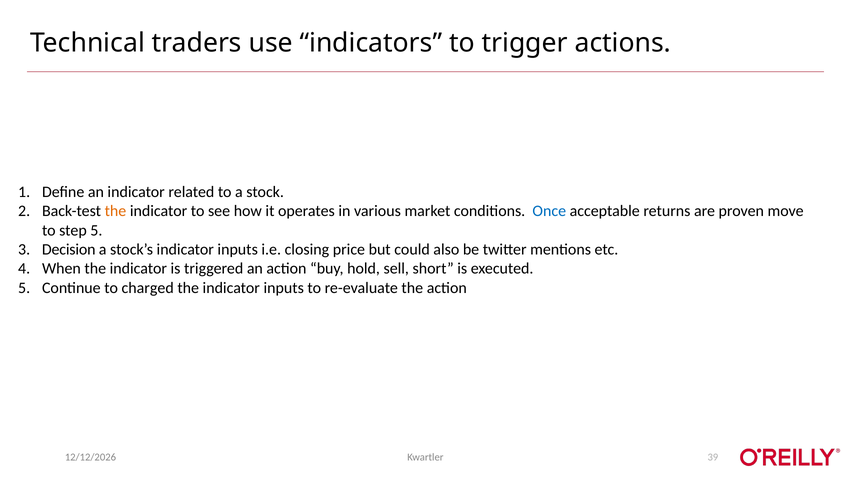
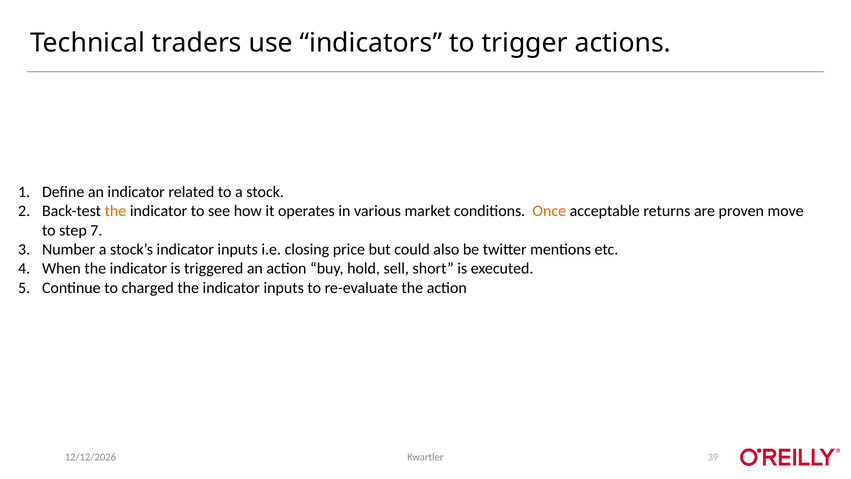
Once colour: blue -> orange (549, 211)
step 5: 5 -> 7 (96, 230)
Decision: Decision -> Number (69, 249)
